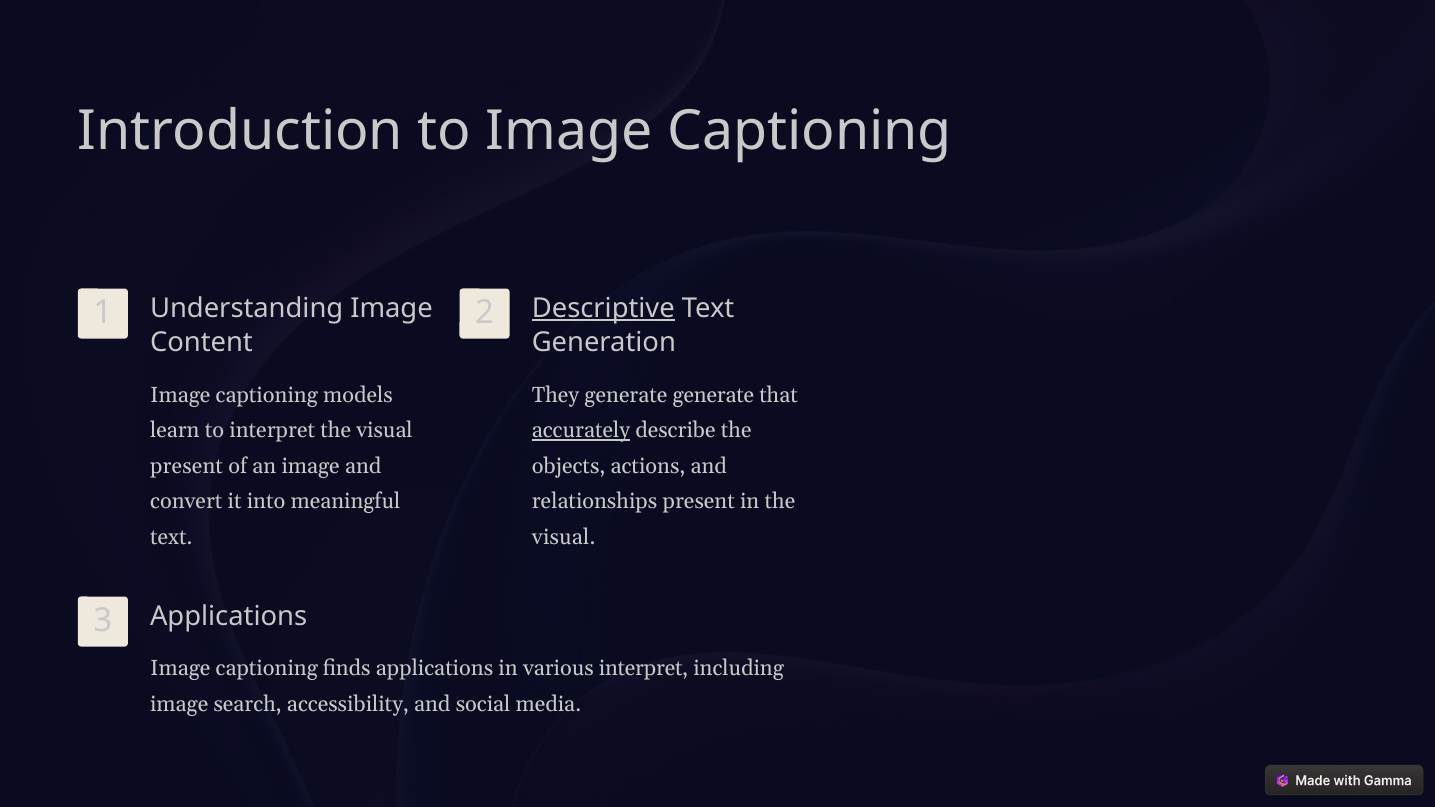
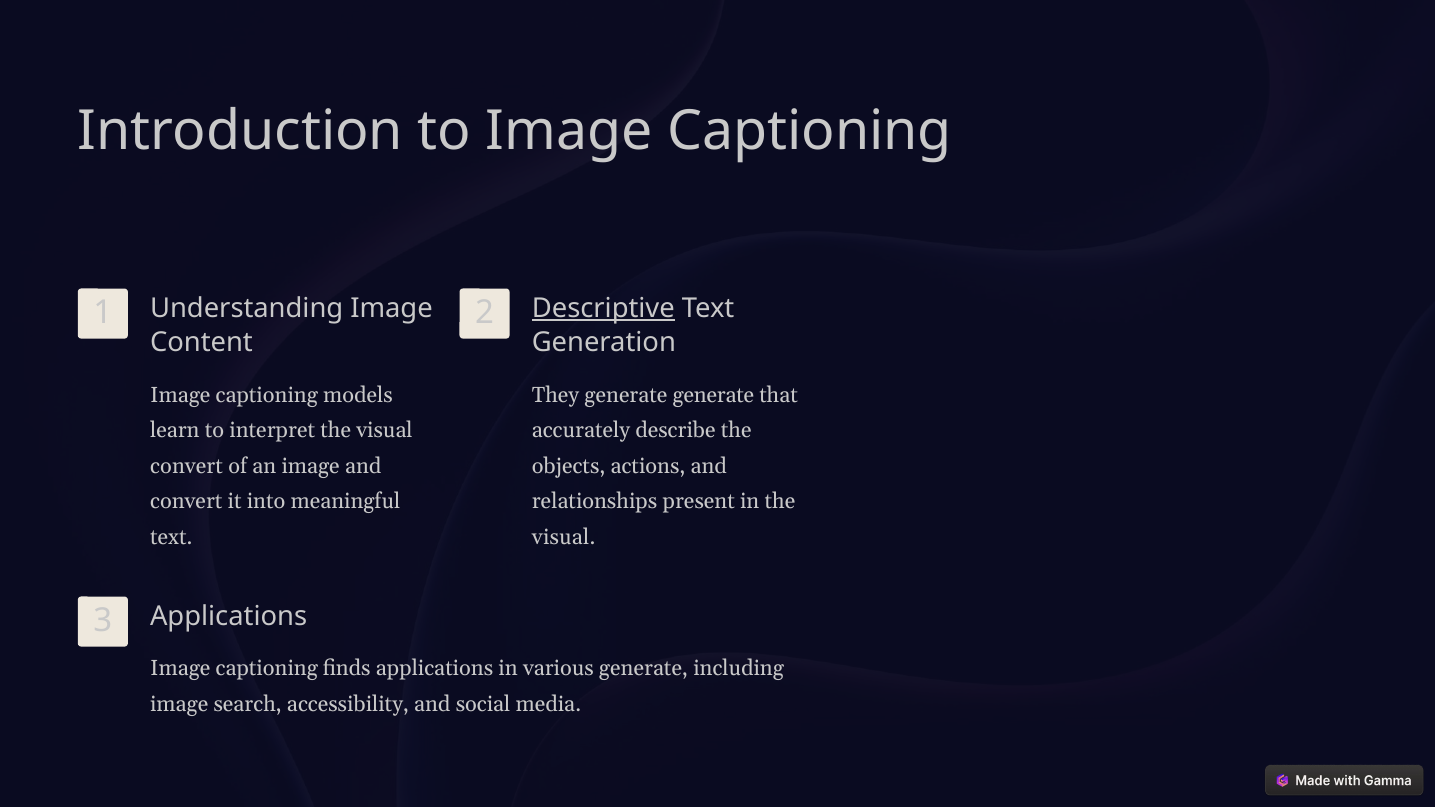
accurately underline: present -> none (581, 431)
present: present -> convert (187, 466)
various interpret: interpret -> generate (643, 669)
